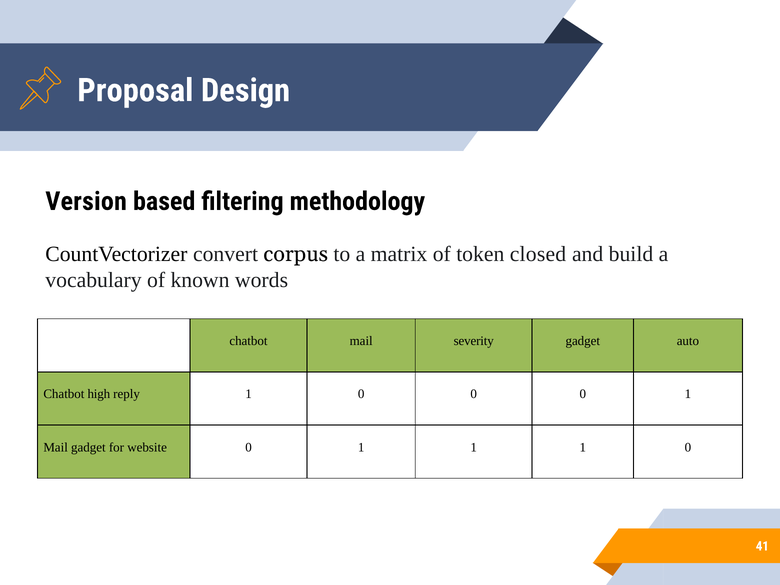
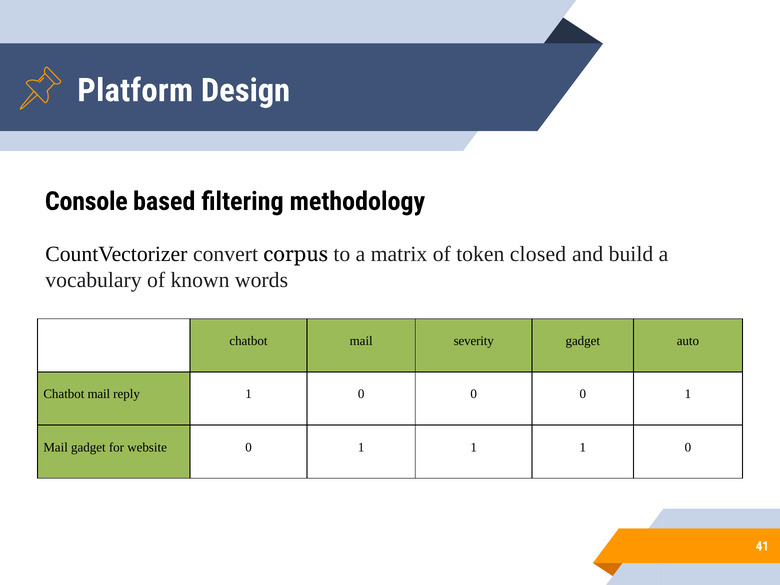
Proposal: Proposal -> Platform (135, 90)
Version: Version -> Console (86, 201)
high: high -> mail (99, 394)
